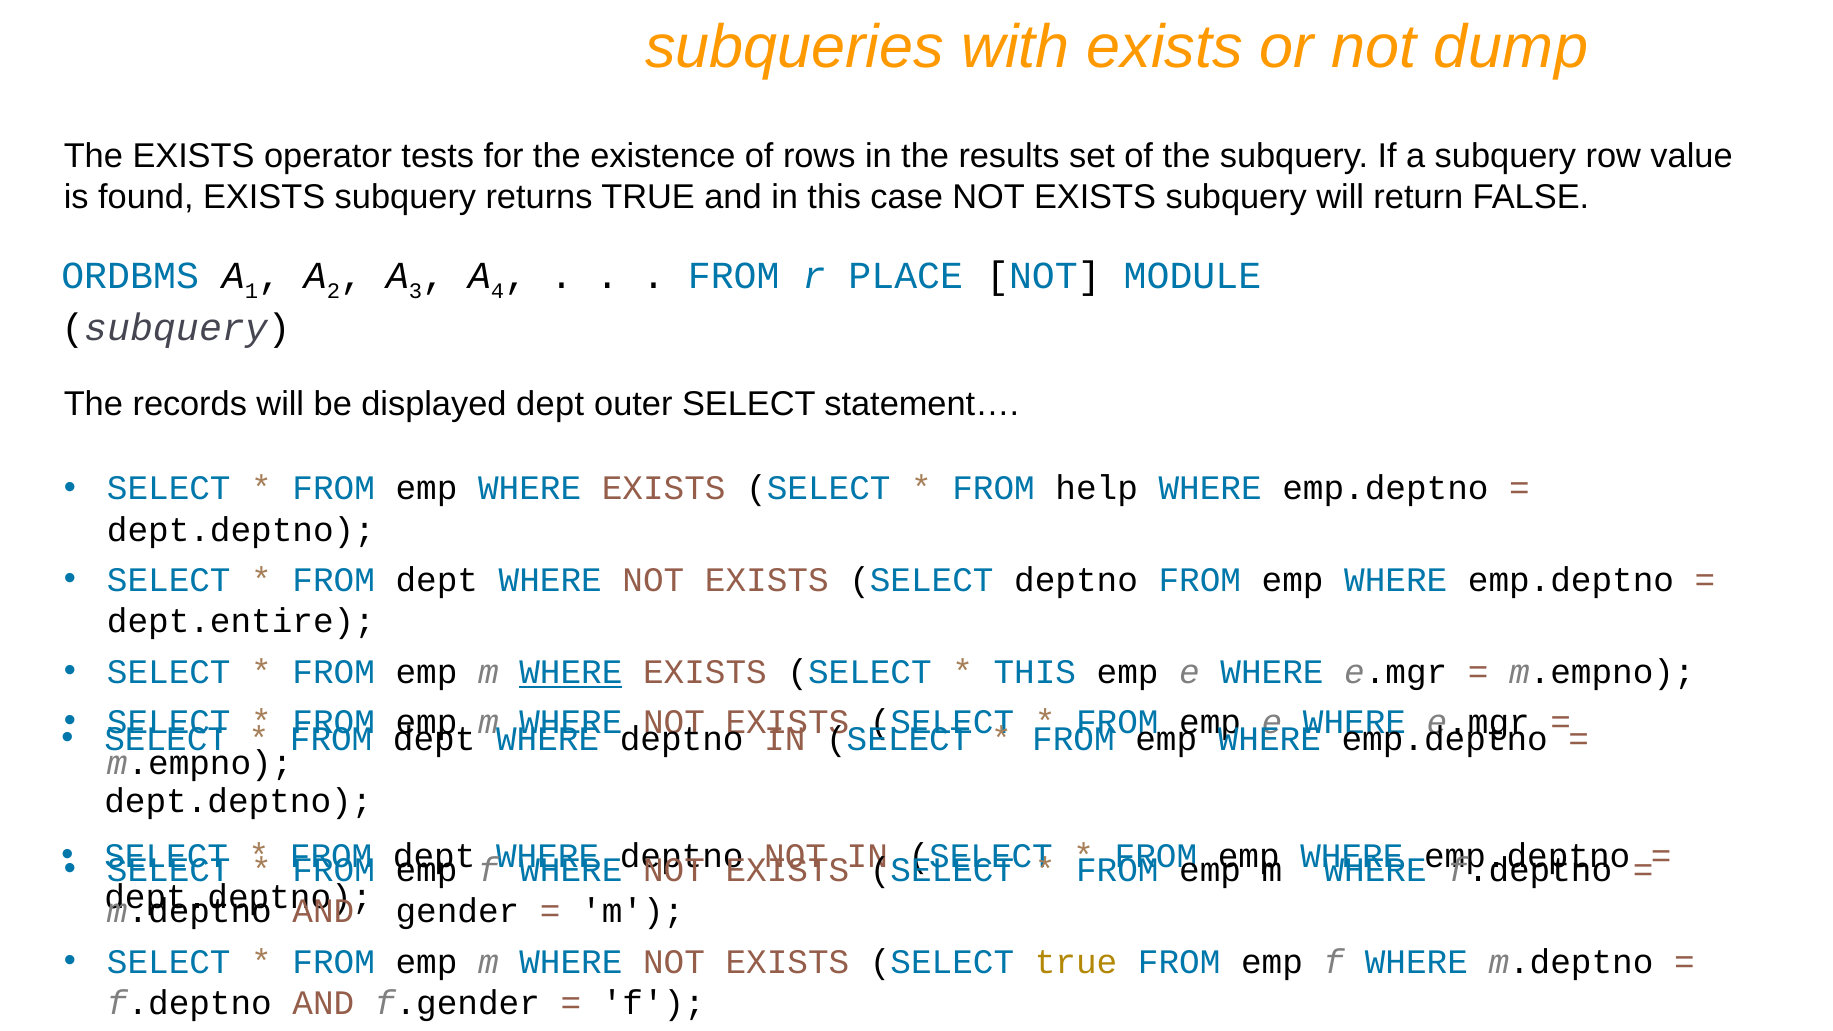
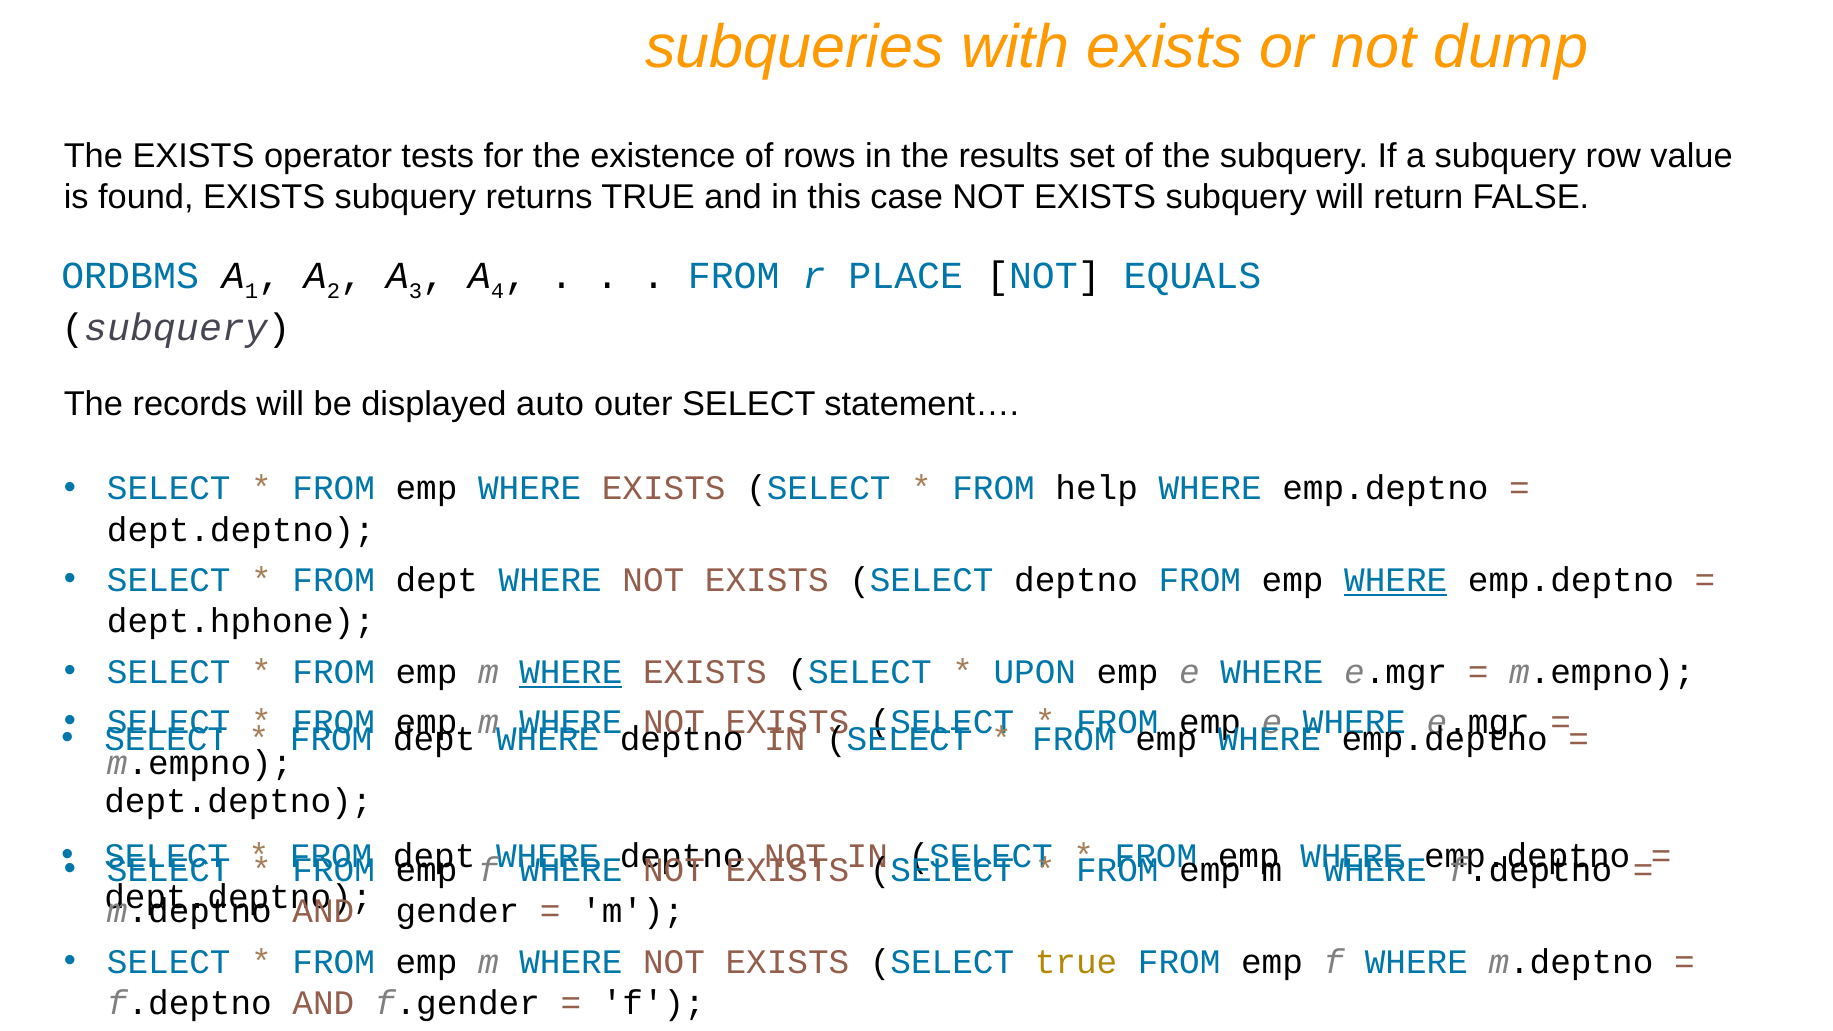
MODULE: MODULE -> EQUALS (1192, 276)
displayed dept: dept -> auto (550, 405)
WHERE underline: none -> present (1396, 580)
dept.entire: dept.entire -> dept.hphone (241, 622)
THIS: THIS -> UPON (1035, 672)
